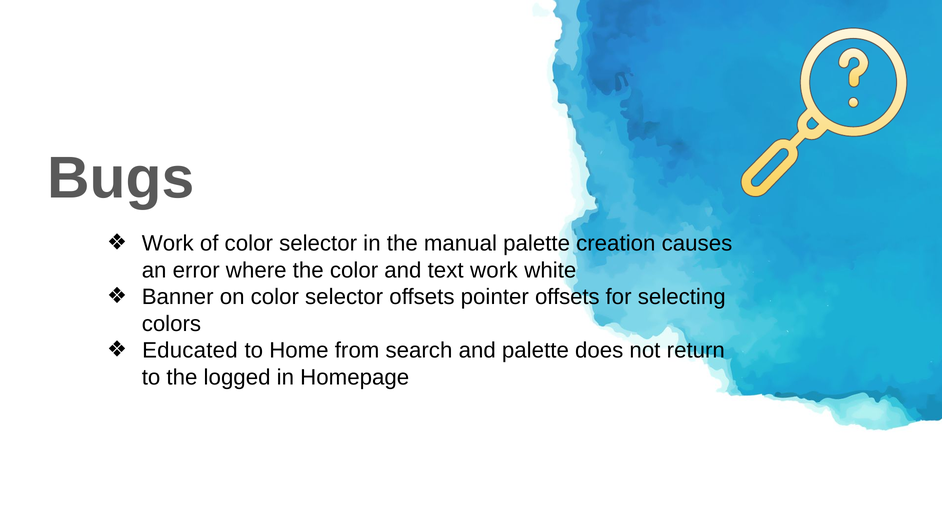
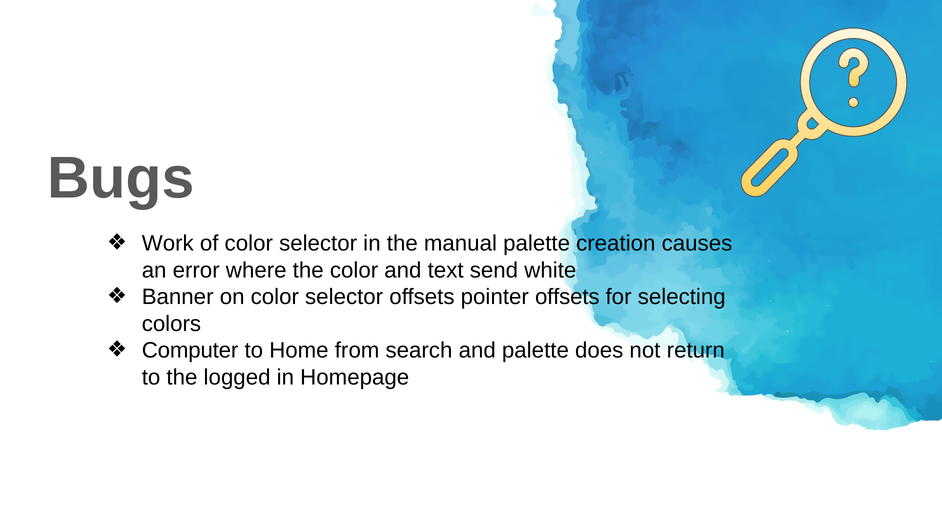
text work: work -> send (494, 270)
Educated: Educated -> Computer (190, 351)
